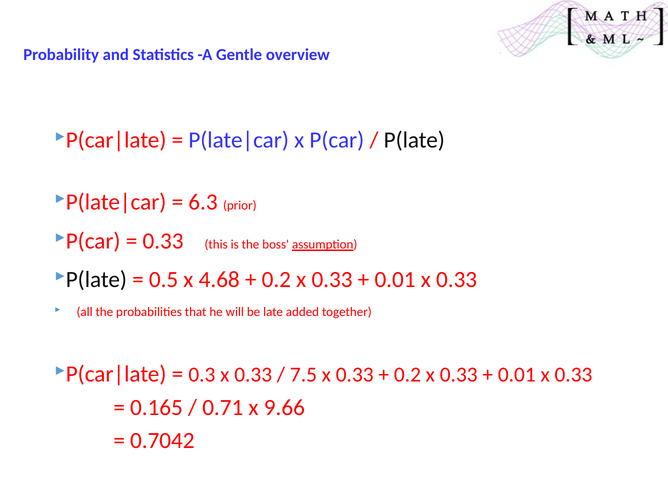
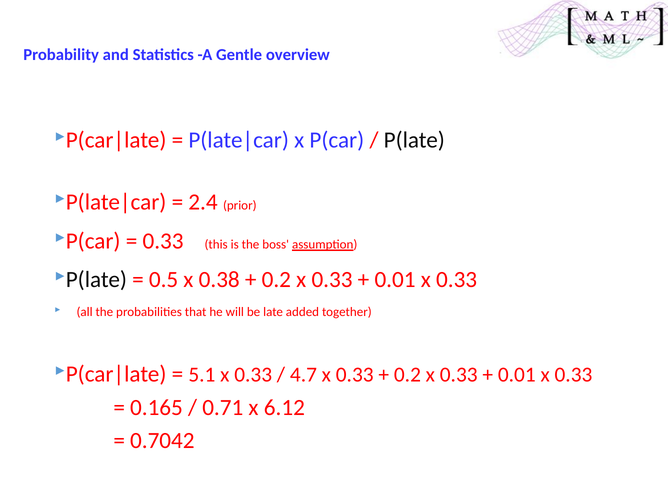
6.3: 6.3 -> 2.4 (203, 202)
4.68: 4.68 -> 0.38 (219, 280)
0.3: 0.3 -> 5.1 (202, 375)
7.5: 7.5 -> 4.7 (303, 375)
9.66: 9.66 -> 6.12 (284, 407)
